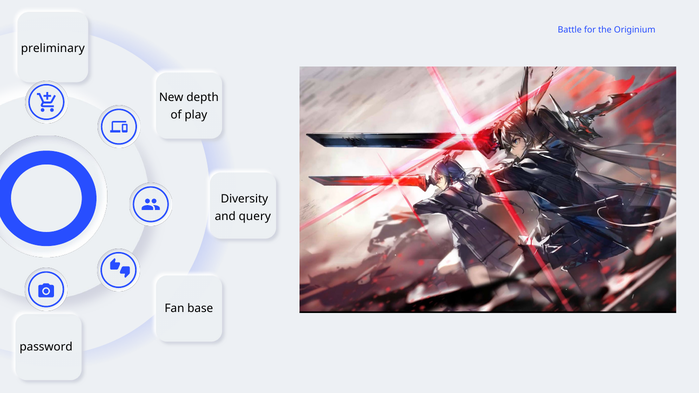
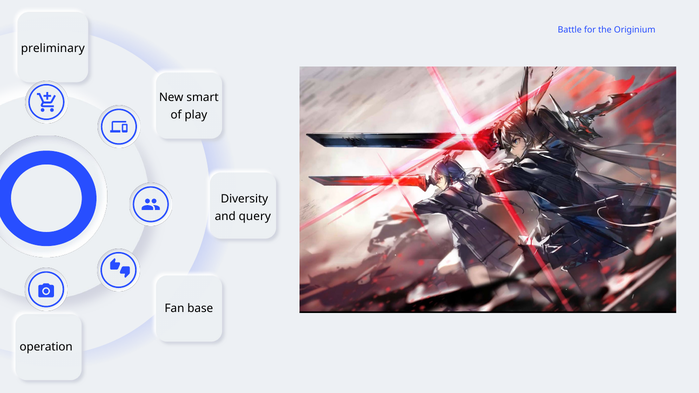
depth: depth -> smart (203, 97)
password: password -> operation (46, 347)
